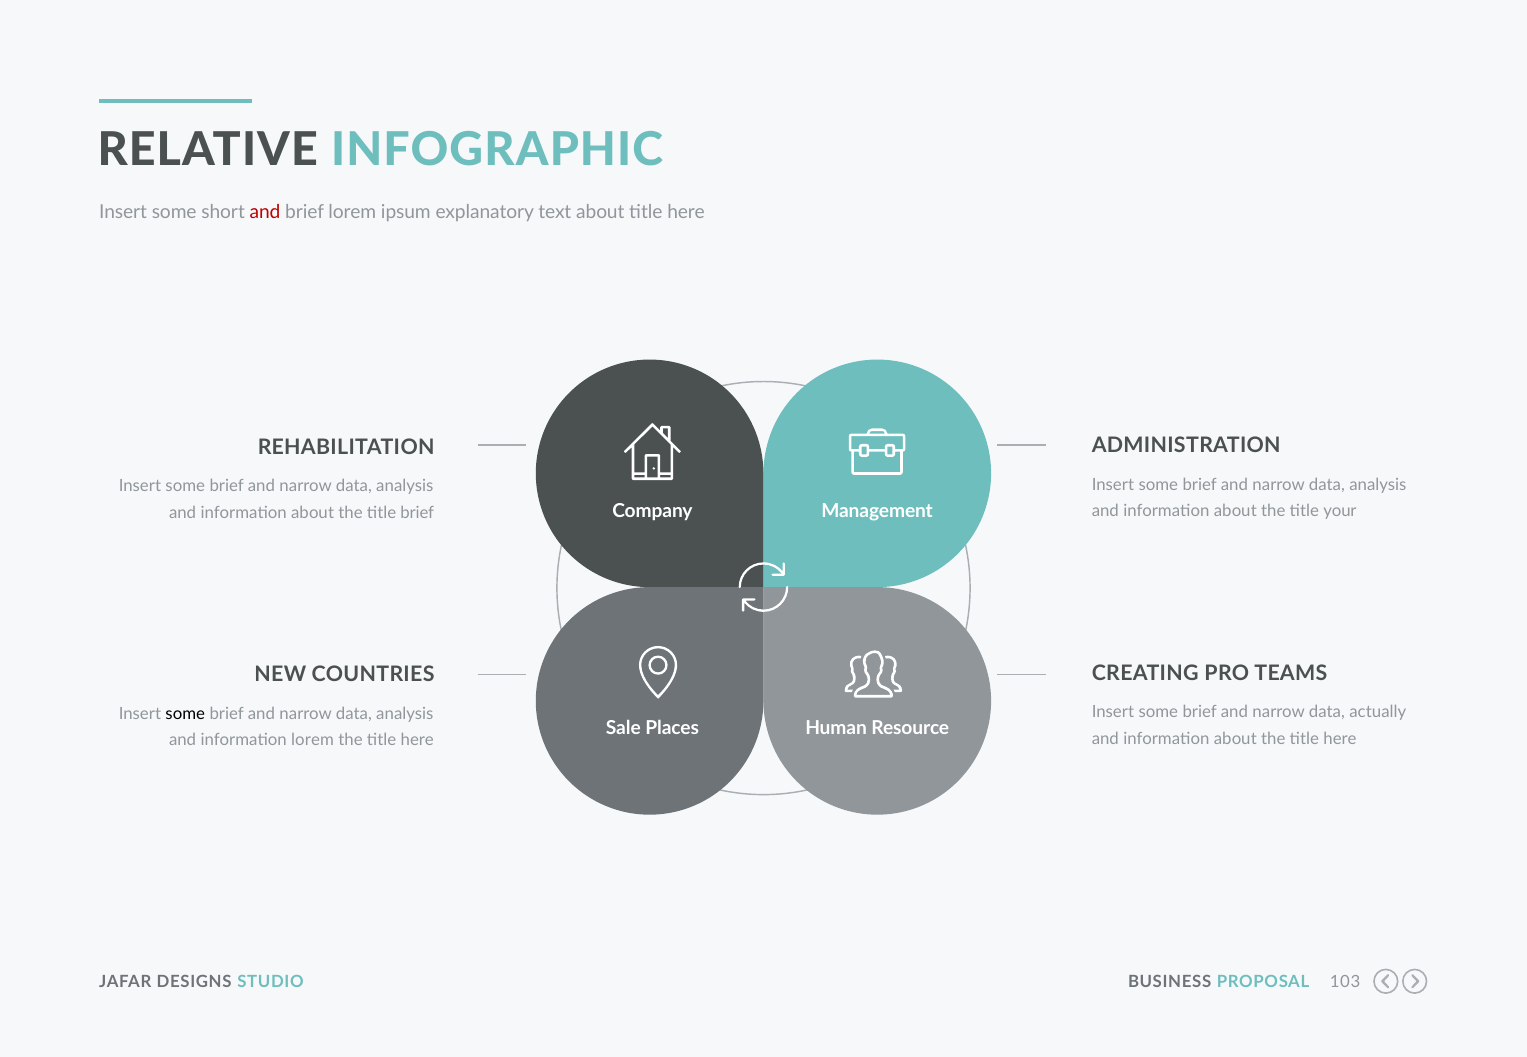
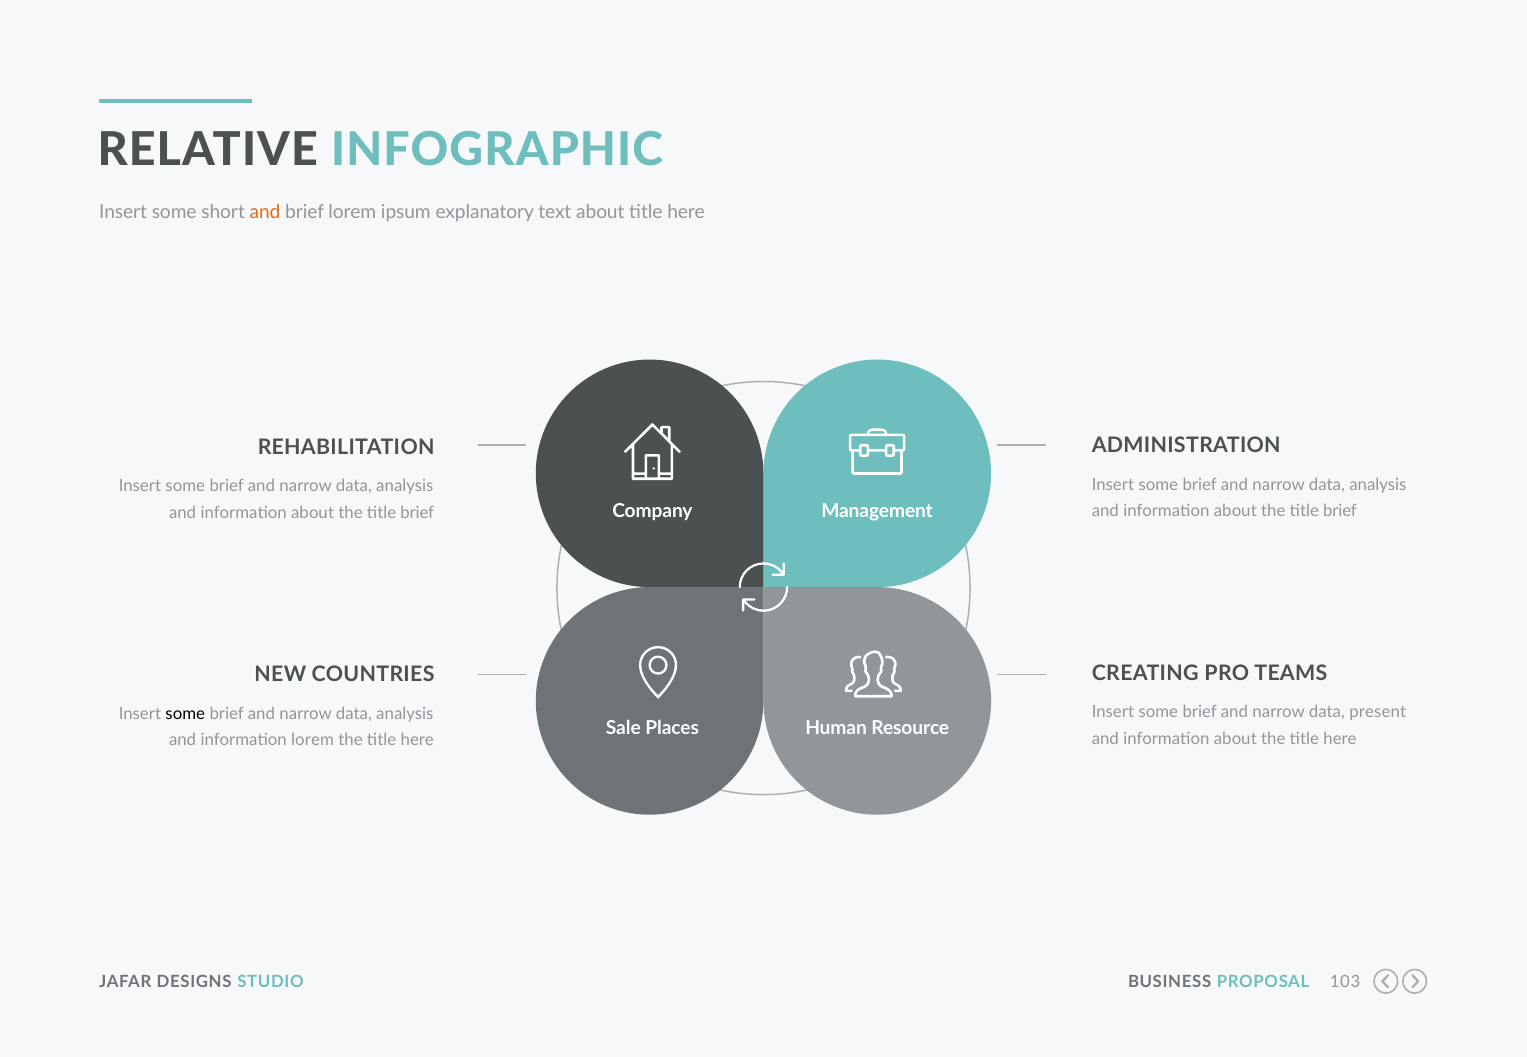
and colour: red -> orange (265, 212)
your: your -> brief (1340, 511)
actually: actually -> present (1378, 712)
